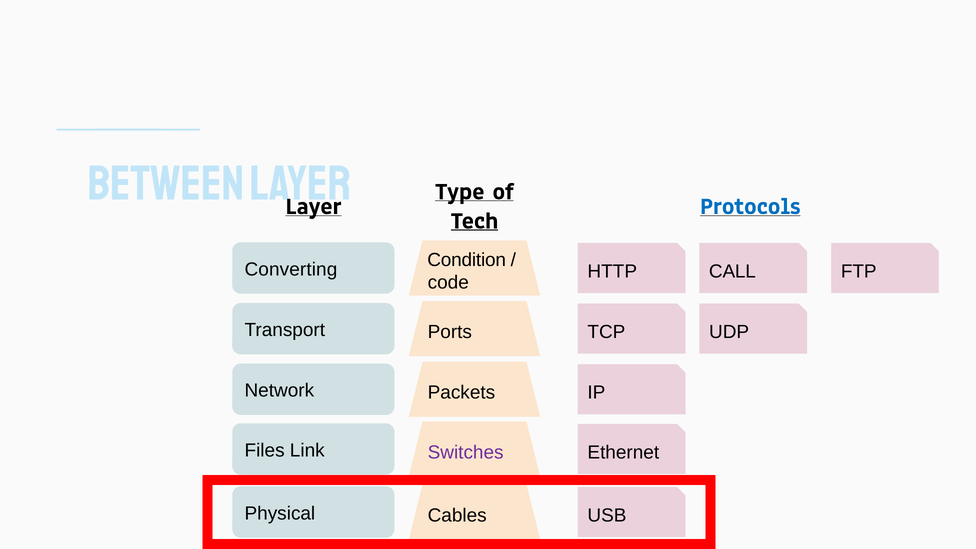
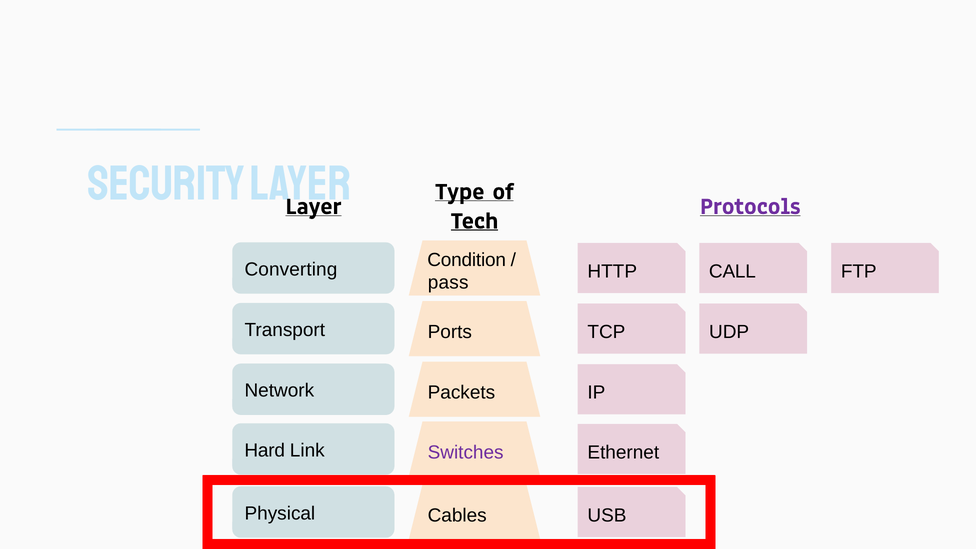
Between: Between -> Security (166, 184)
Protocols colour: blue -> purple (750, 206)
code: code -> pass (448, 283)
Files: Files -> Hard (265, 450)
